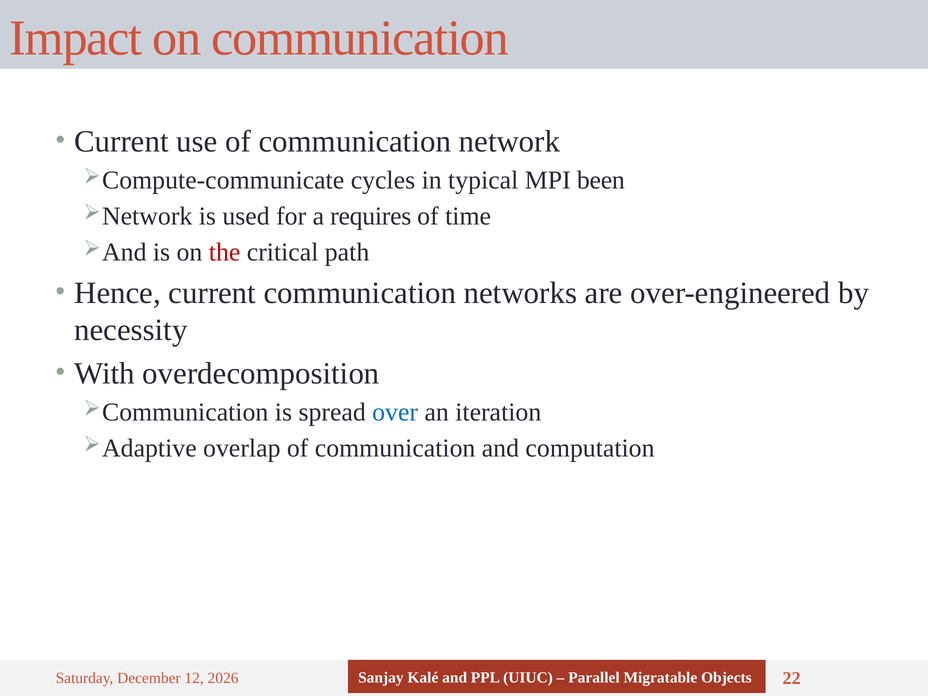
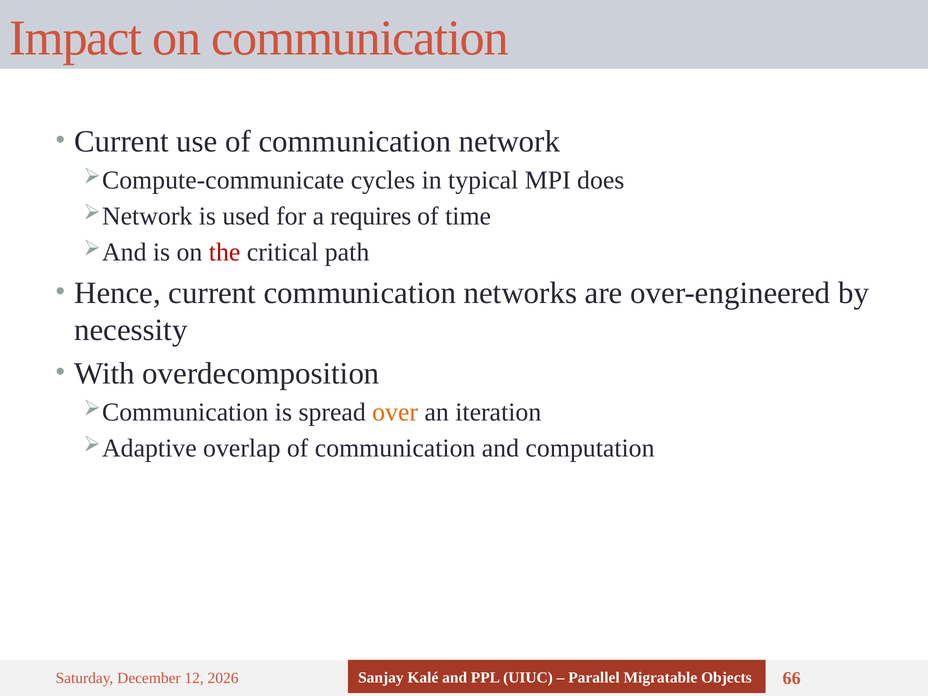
been: been -> does (601, 180)
over colour: blue -> orange (395, 412)
22: 22 -> 66 (792, 678)
